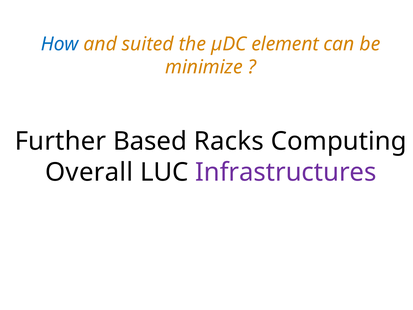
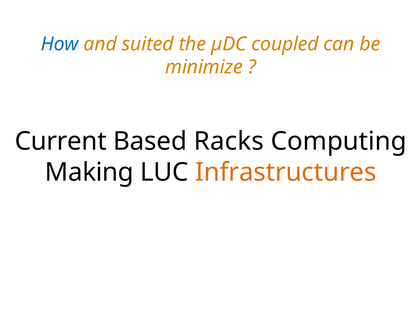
element: element -> coupled (285, 44)
Further: Further -> Current (61, 141)
Overall: Overall -> Making (89, 172)
Infrastructures colour: purple -> orange (286, 172)
